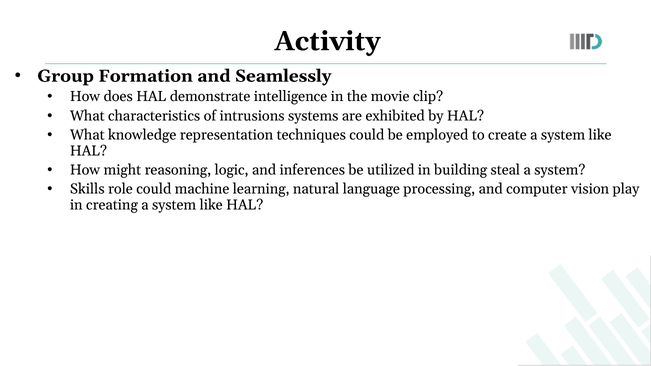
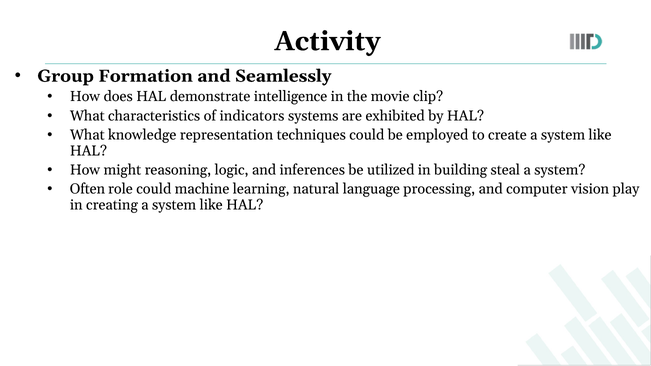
intrusions: intrusions -> indicators (252, 116)
Skills: Skills -> Often (87, 189)
